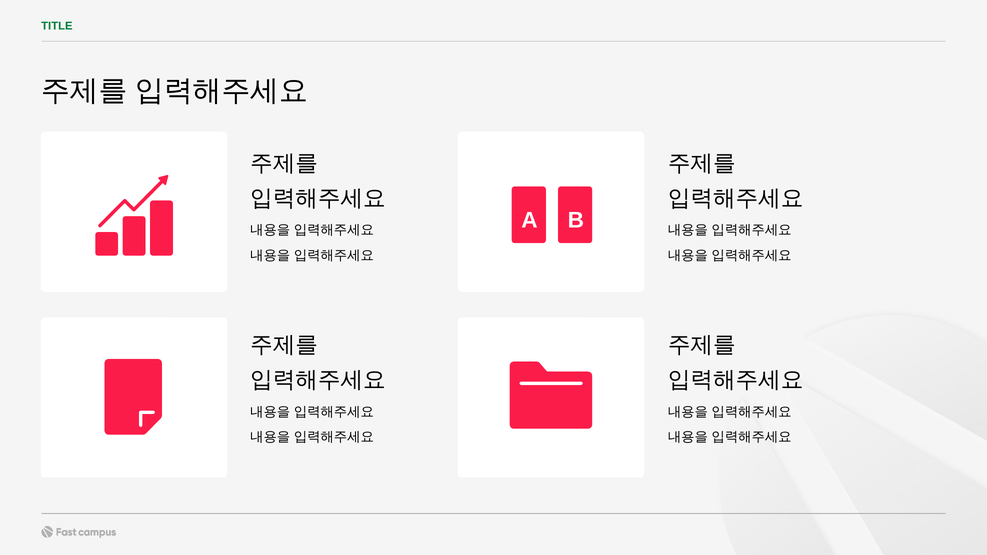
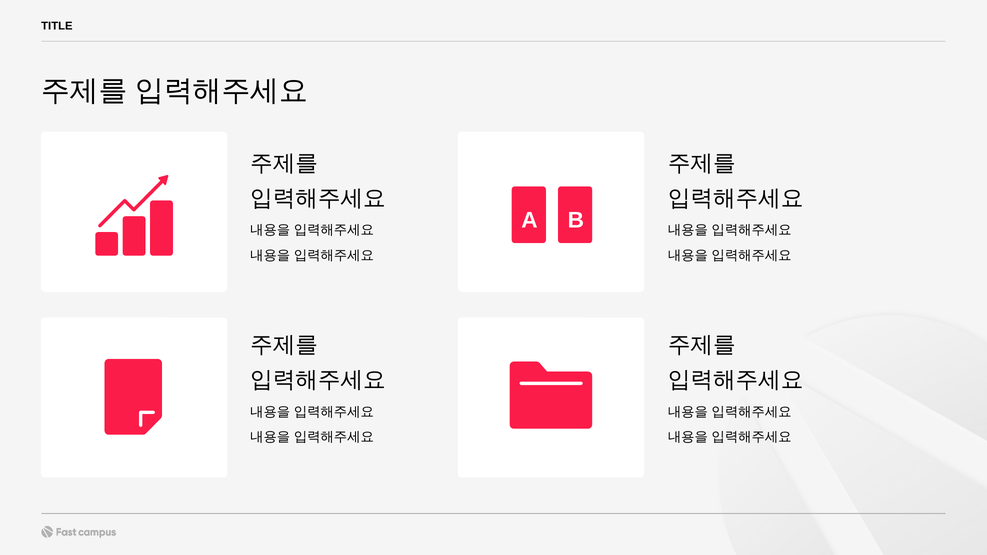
TITLE colour: green -> black (57, 26)
